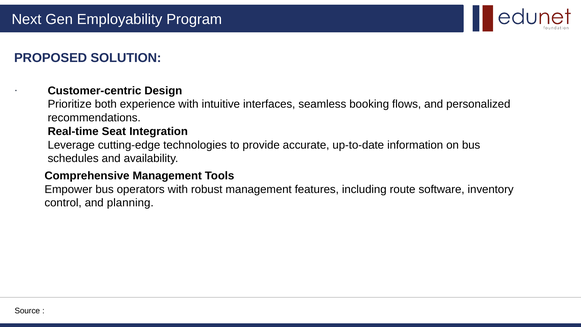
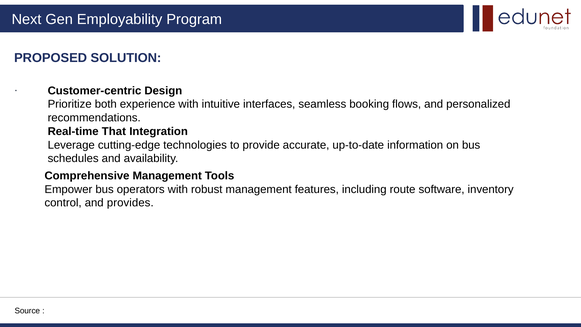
Seat: Seat -> That (114, 131)
planning: planning -> provides (130, 203)
